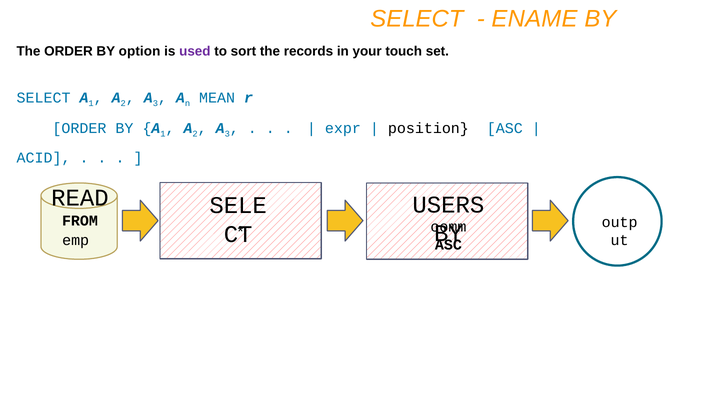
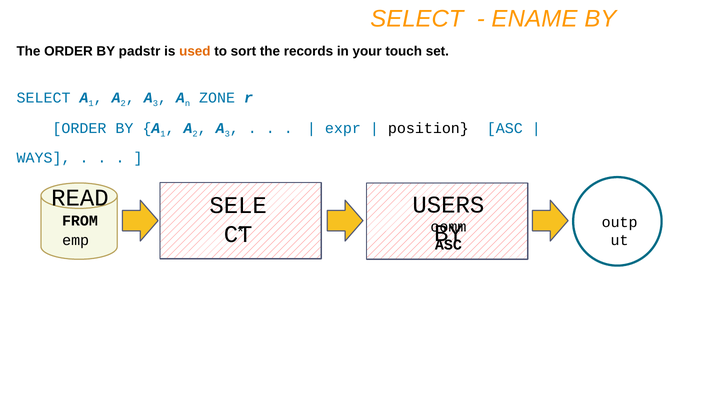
option: option -> padstr (140, 51)
used colour: purple -> orange (195, 51)
MEAN: MEAN -> ZONE (217, 98)
ACID: ACID -> WAYS (44, 158)
